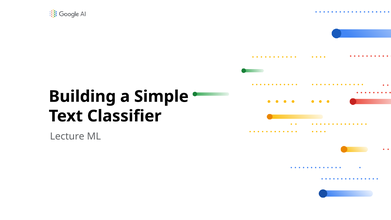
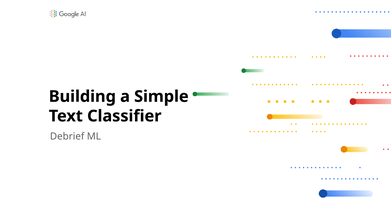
Lecture: Lecture -> Debrief (67, 136)
